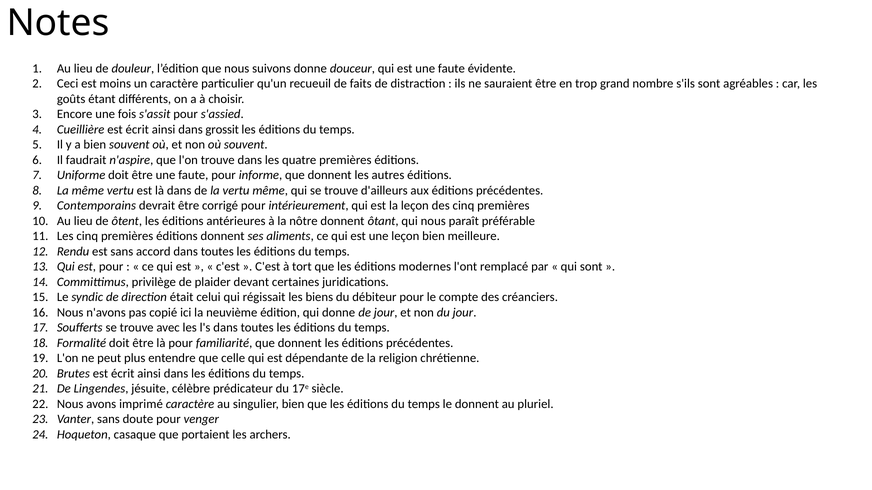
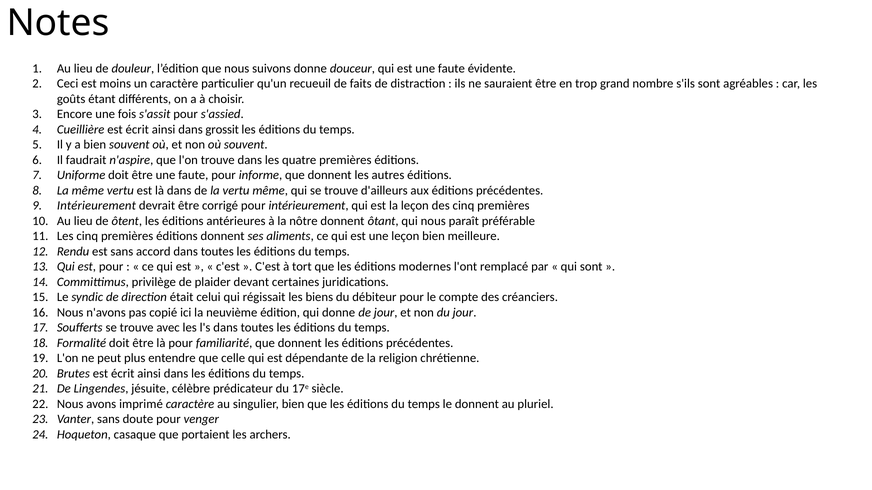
Contemporains: Contemporains -> Intérieurement (96, 206)
